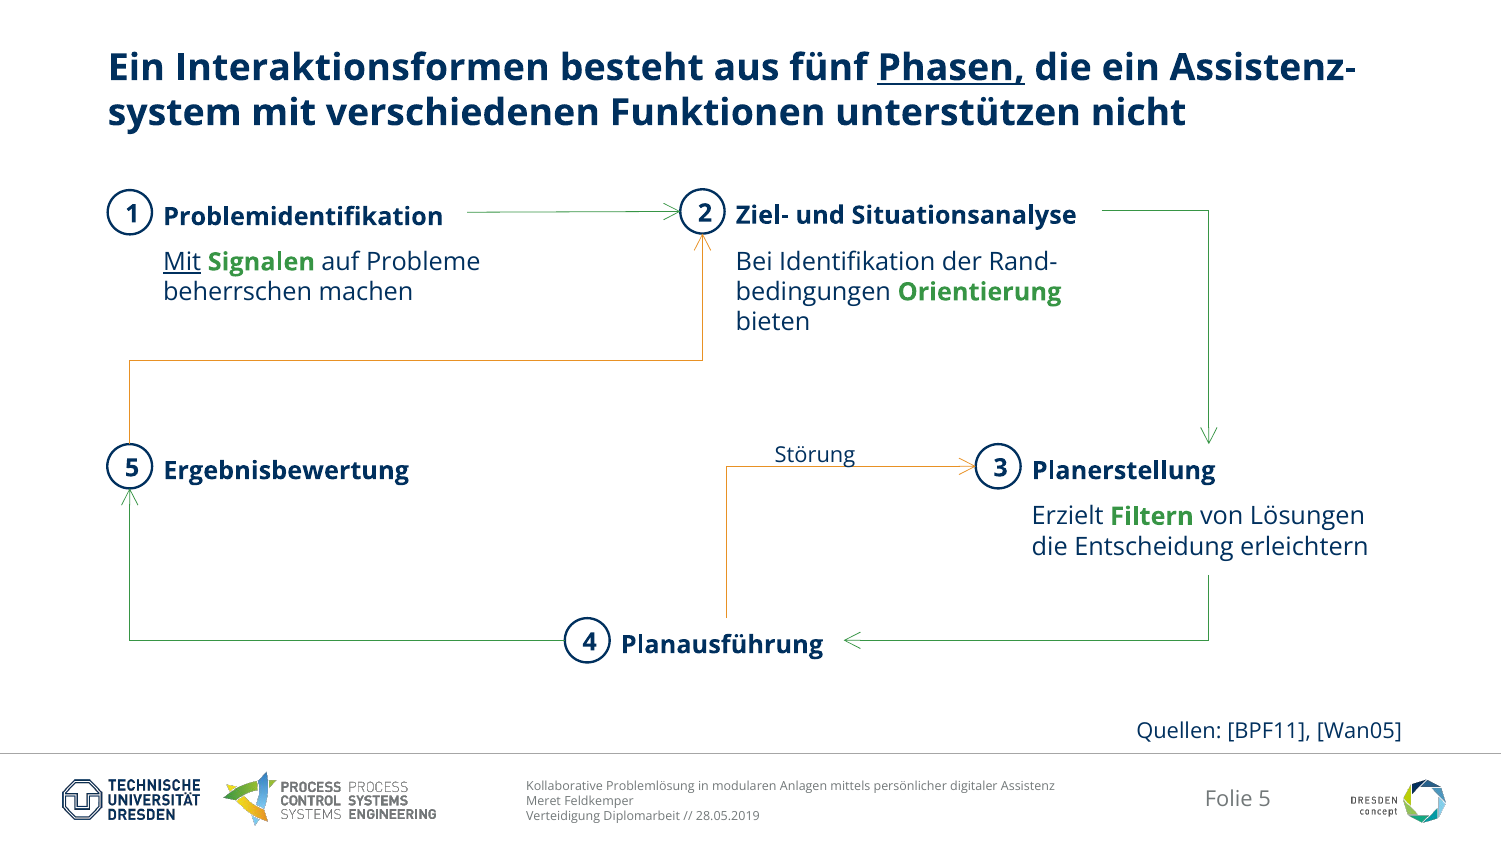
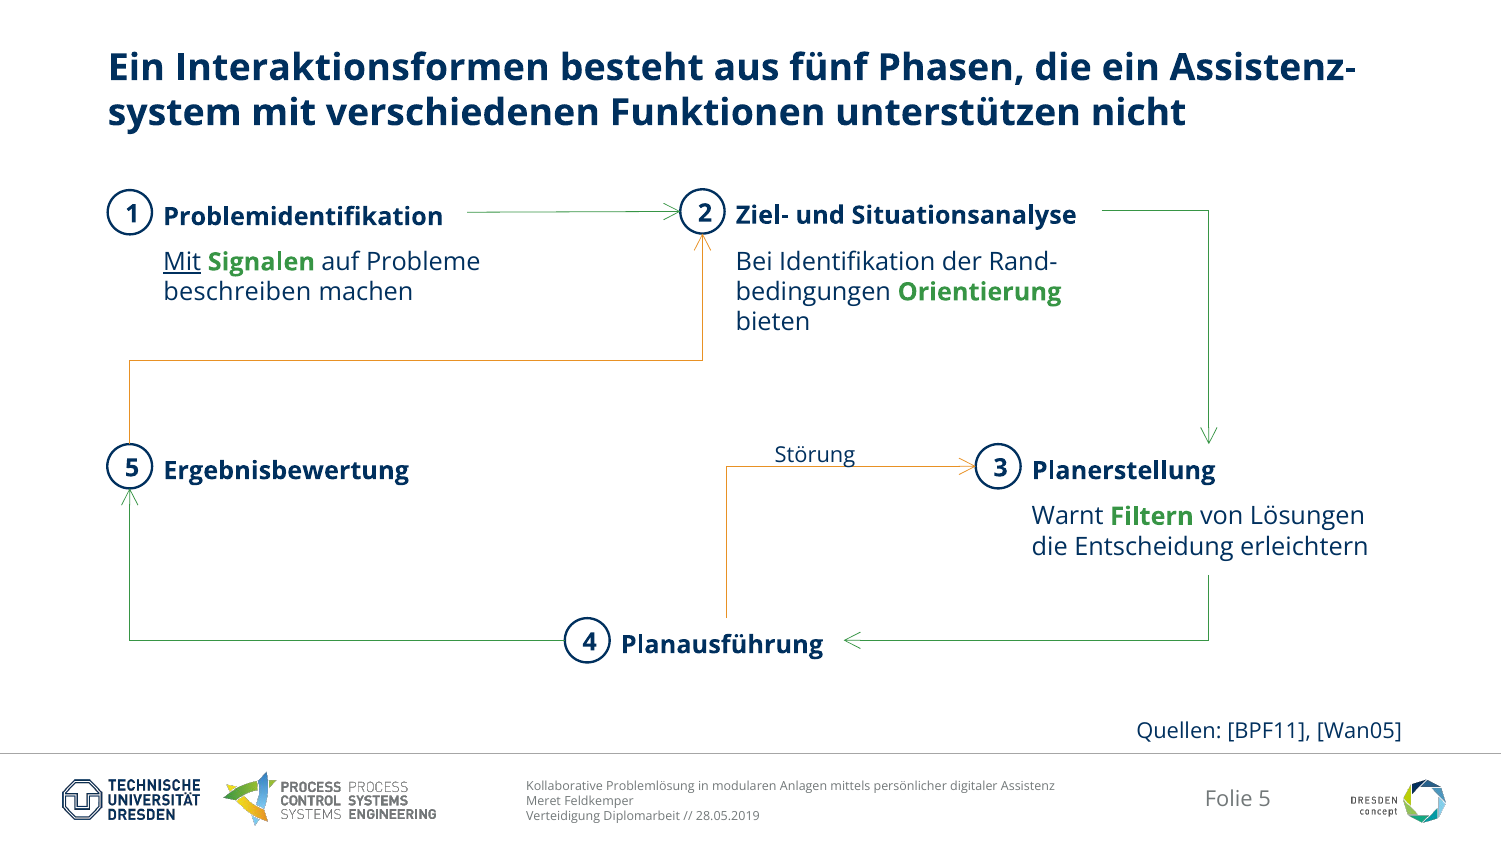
Phasen underline: present -> none (951, 68)
beherrschen: beherrschen -> beschreiben (237, 293)
Erzielt: Erzielt -> Warnt (1068, 517)
